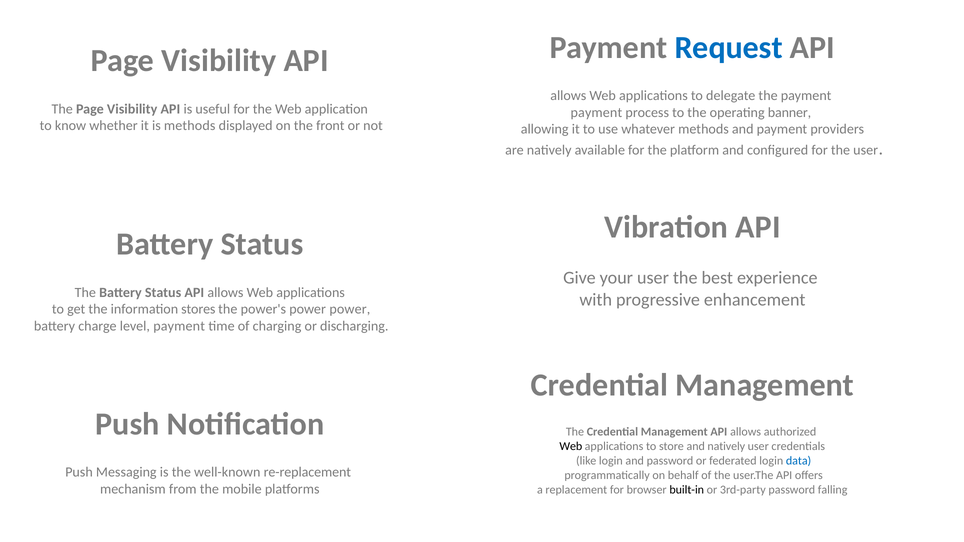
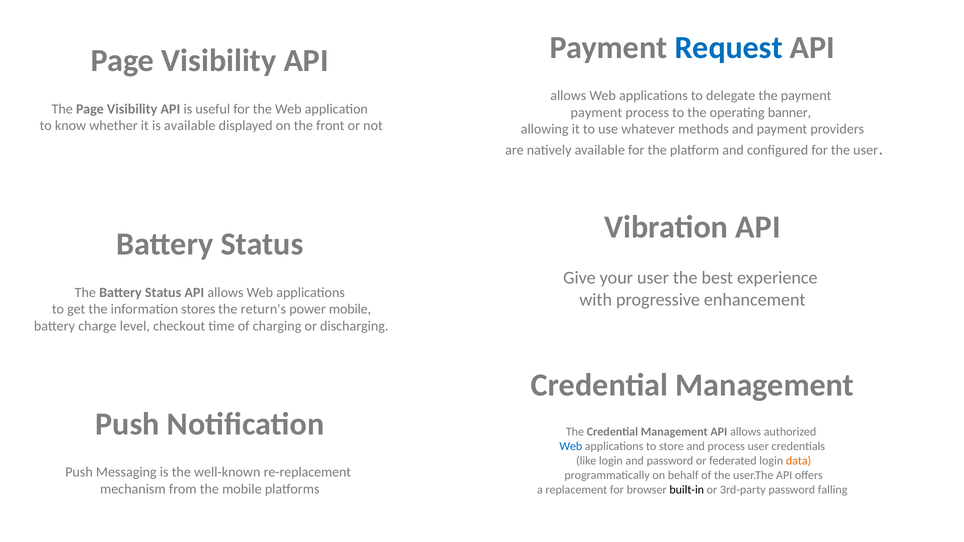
is methods: methods -> available (190, 126)
power's: power's -> return's (263, 309)
power power: power -> mobile (350, 309)
level payment: payment -> checkout (179, 326)
Web colour: black -> blue (571, 447)
and natively: natively -> process (726, 447)
data colour: blue -> orange (799, 461)
